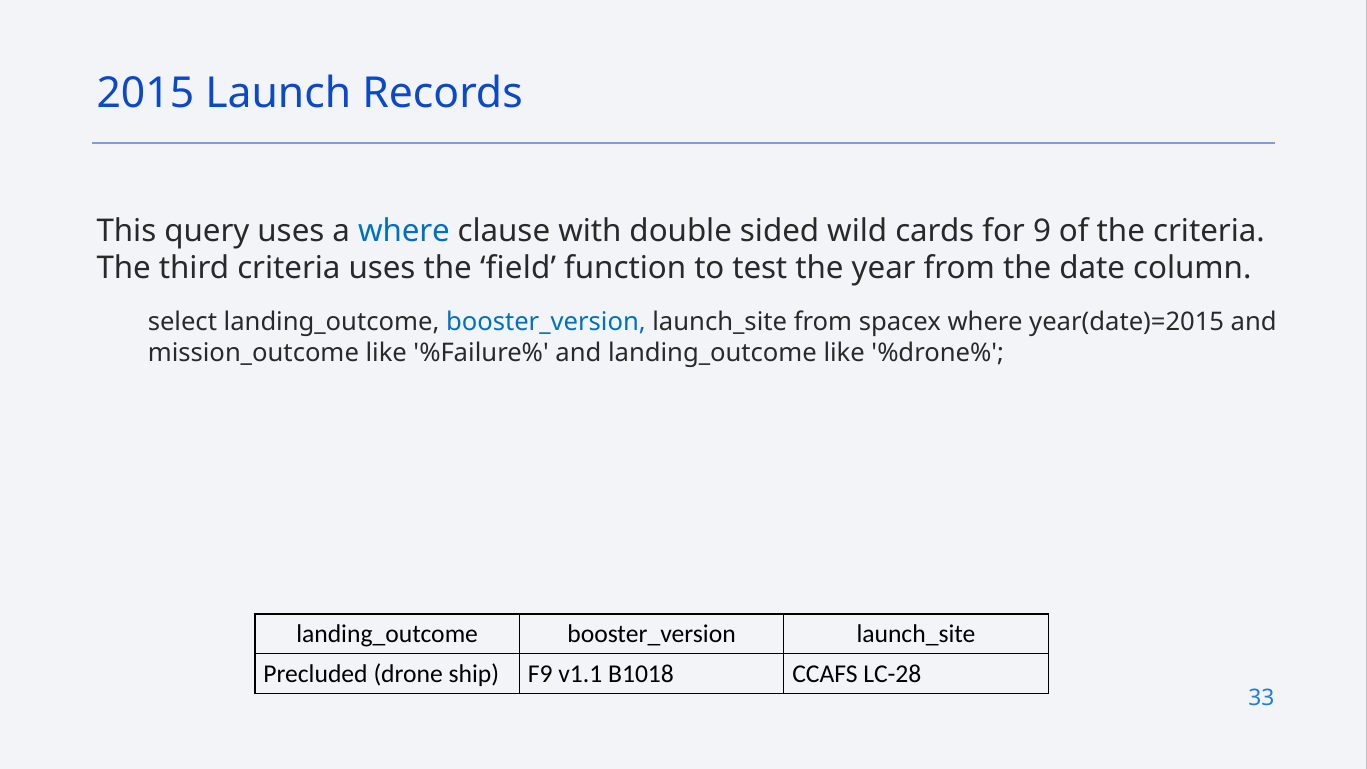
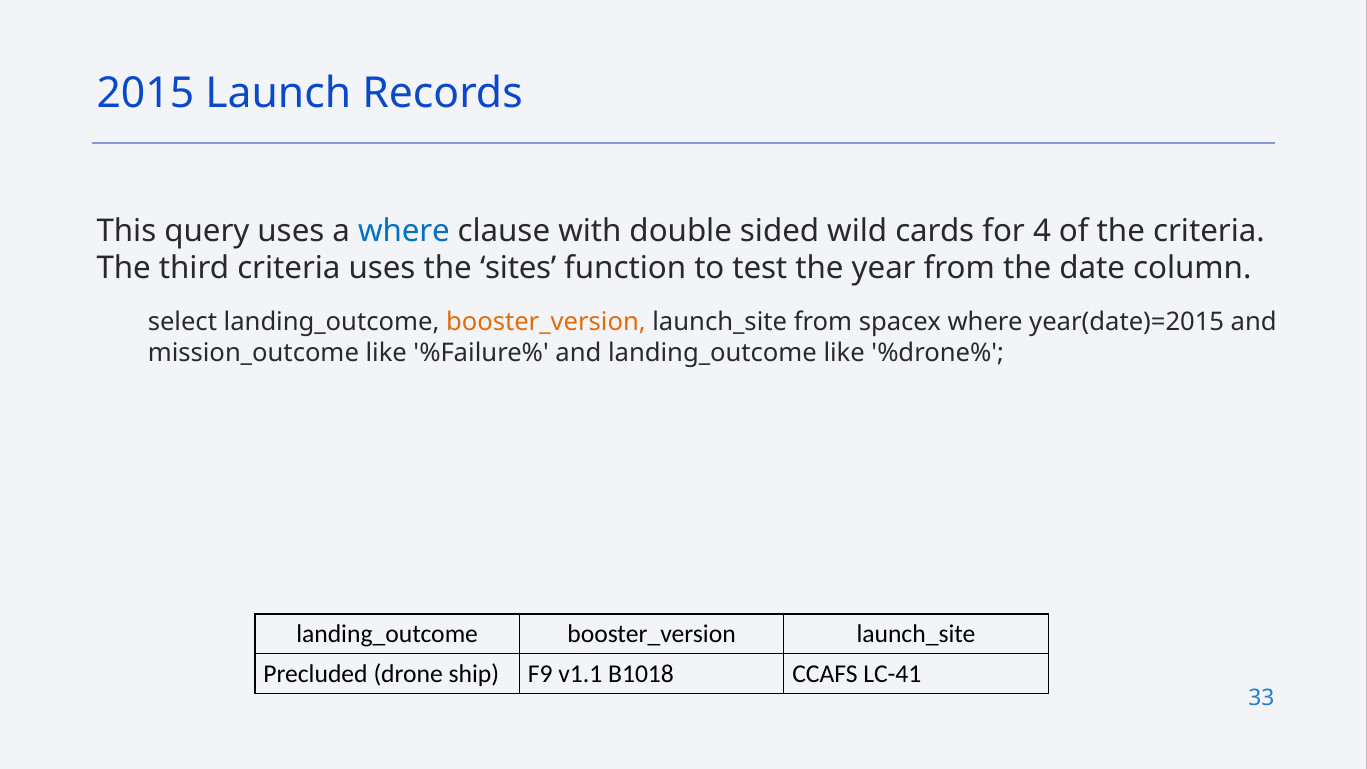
9: 9 -> 4 (1042, 231)
field: field -> sites (518, 268)
booster_version colour: blue -> orange (546, 322)
LC-28: LC-28 -> LC-41 (892, 674)
